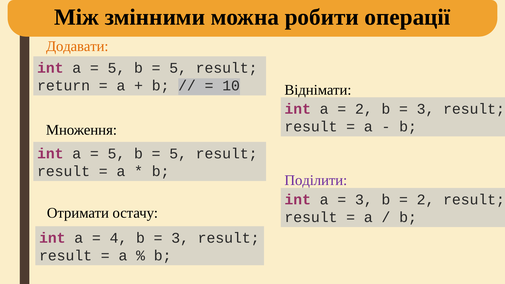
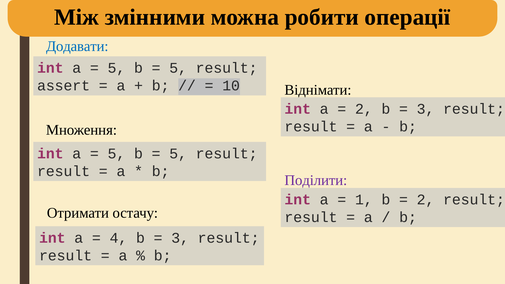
Додавати colour: orange -> blue (77, 46)
return: return -> assert (64, 86)
3: 3 -> 1 (364, 200)
